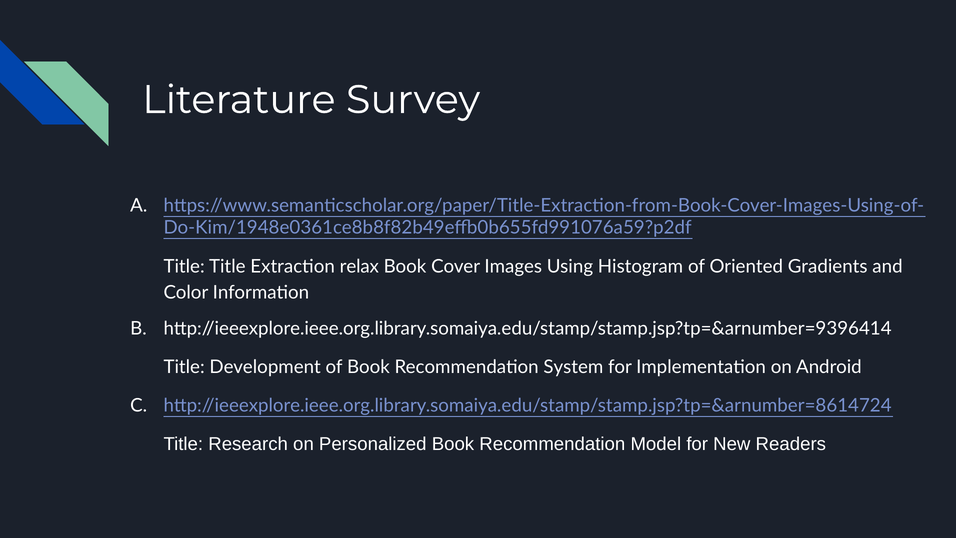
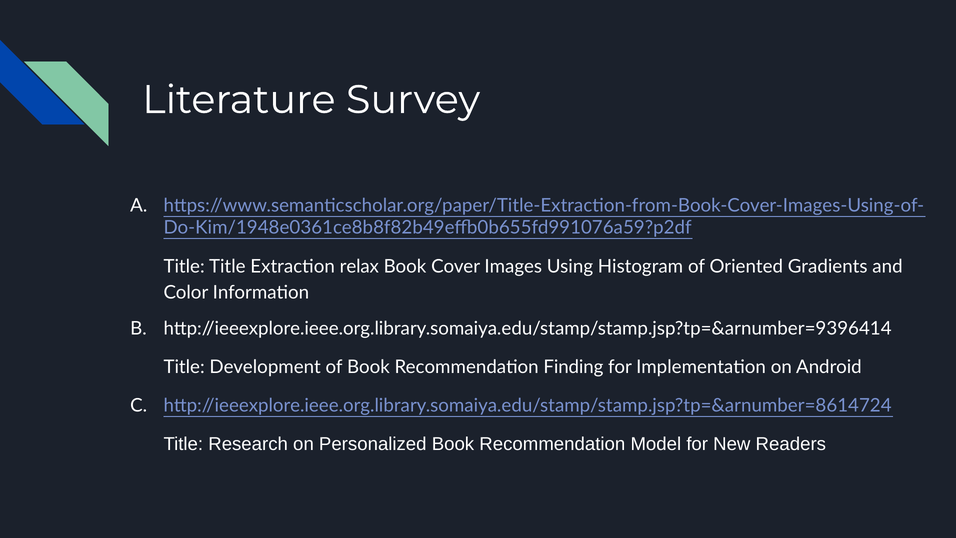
System: System -> Finding (573, 367)
